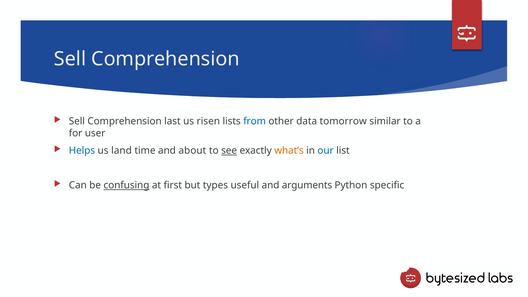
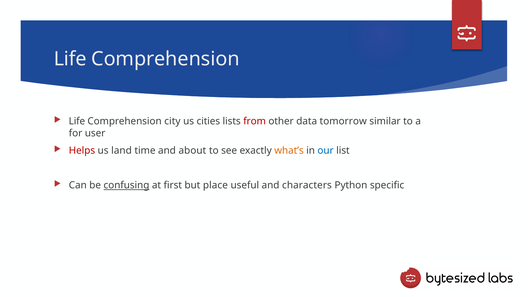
Sell: Sell -> Life (70, 59)
Sell: Sell -> Life (77, 121)
last: last -> city (172, 121)
risen: risen -> cities (208, 121)
from colour: blue -> red (255, 121)
Helps colour: blue -> red (82, 151)
see underline: present -> none (229, 151)
types: types -> place (215, 185)
arguments: arguments -> characters (307, 185)
